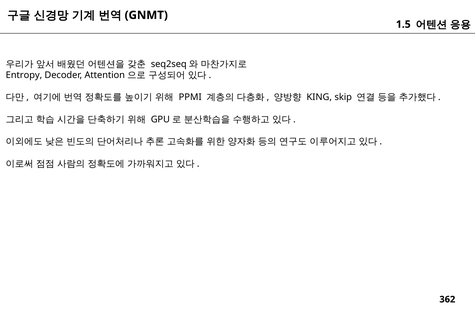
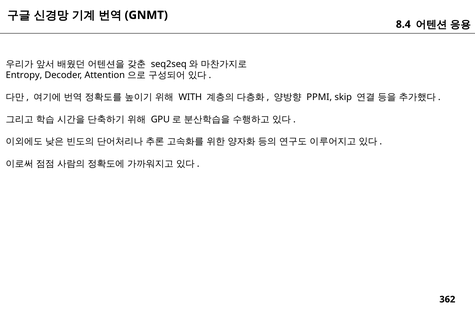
1.5: 1.5 -> 8.4 (403, 24)
PPMI: PPMI -> WITH (190, 97)
KING: KING -> PPMI (319, 97)
